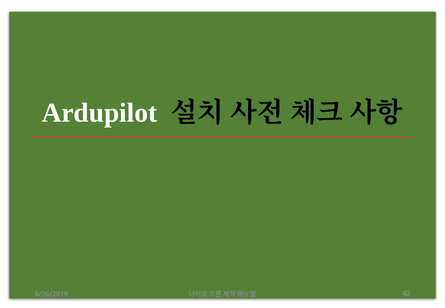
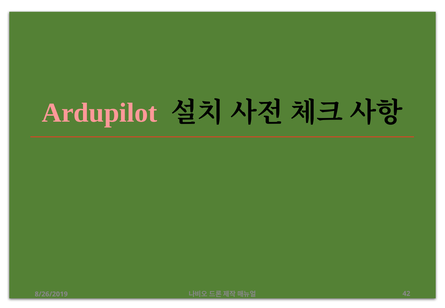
Ardupilot colour: white -> pink (100, 113)
